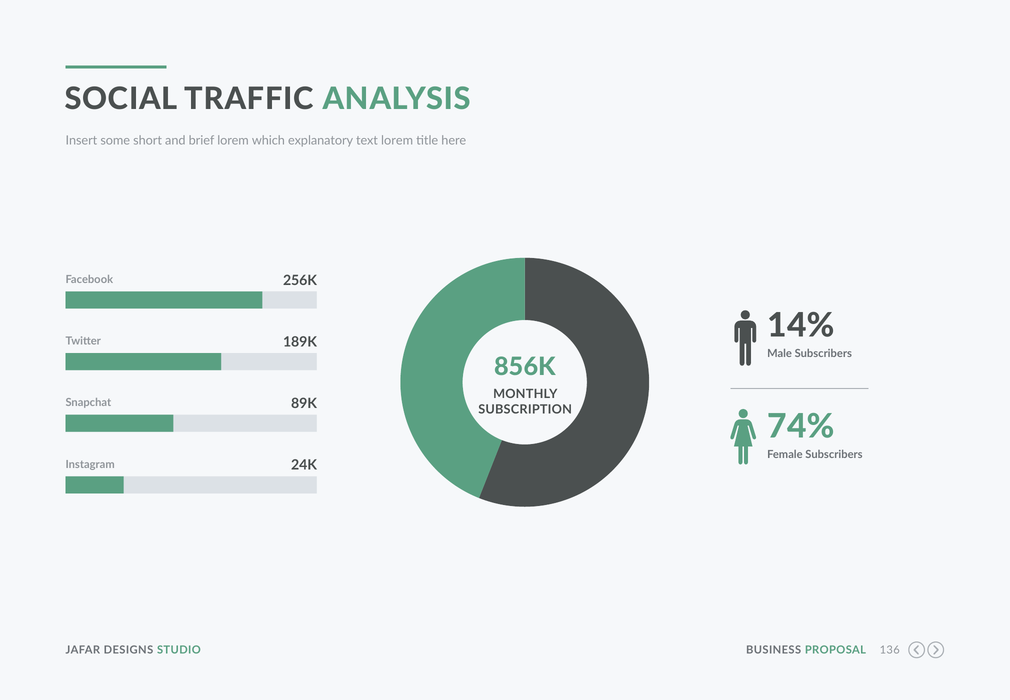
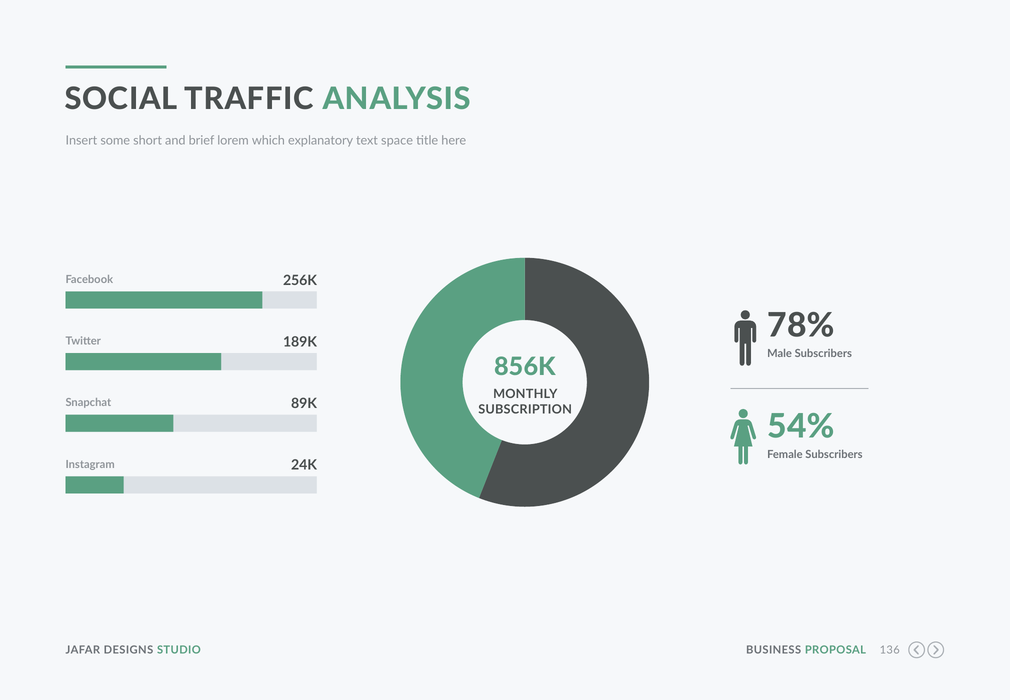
text lorem: lorem -> space (397, 140)
14%: 14% -> 78% (801, 325)
74%: 74% -> 54% (801, 426)
